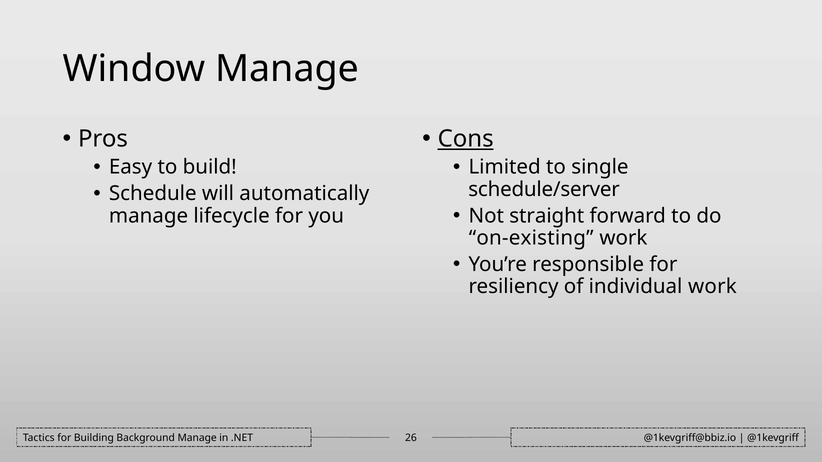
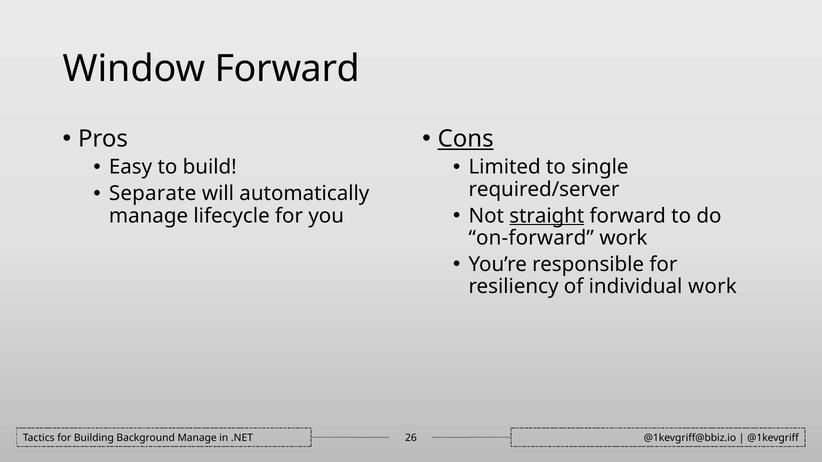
Window Manage: Manage -> Forward (287, 69)
Schedule: Schedule -> Separate (153, 194)
schedule/server: schedule/server -> required/server (544, 189)
straight underline: none -> present (547, 216)
on-existing: on-existing -> on-forward (531, 238)
